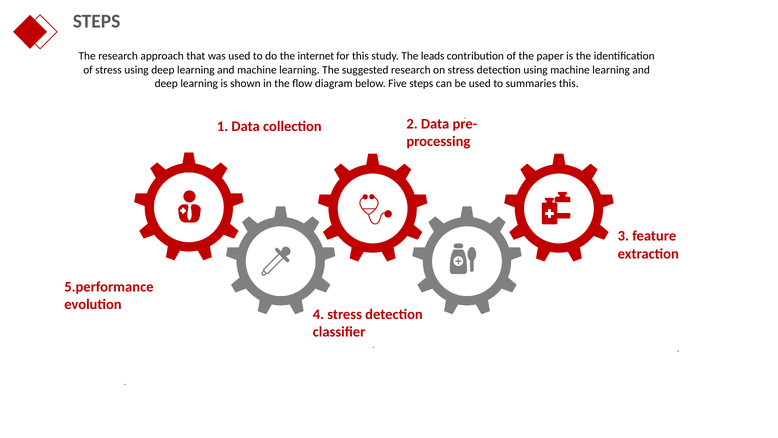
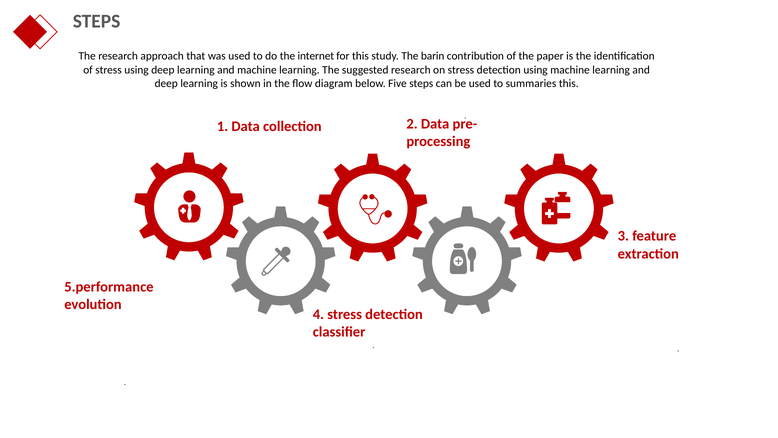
leads: leads -> barin (433, 56)
